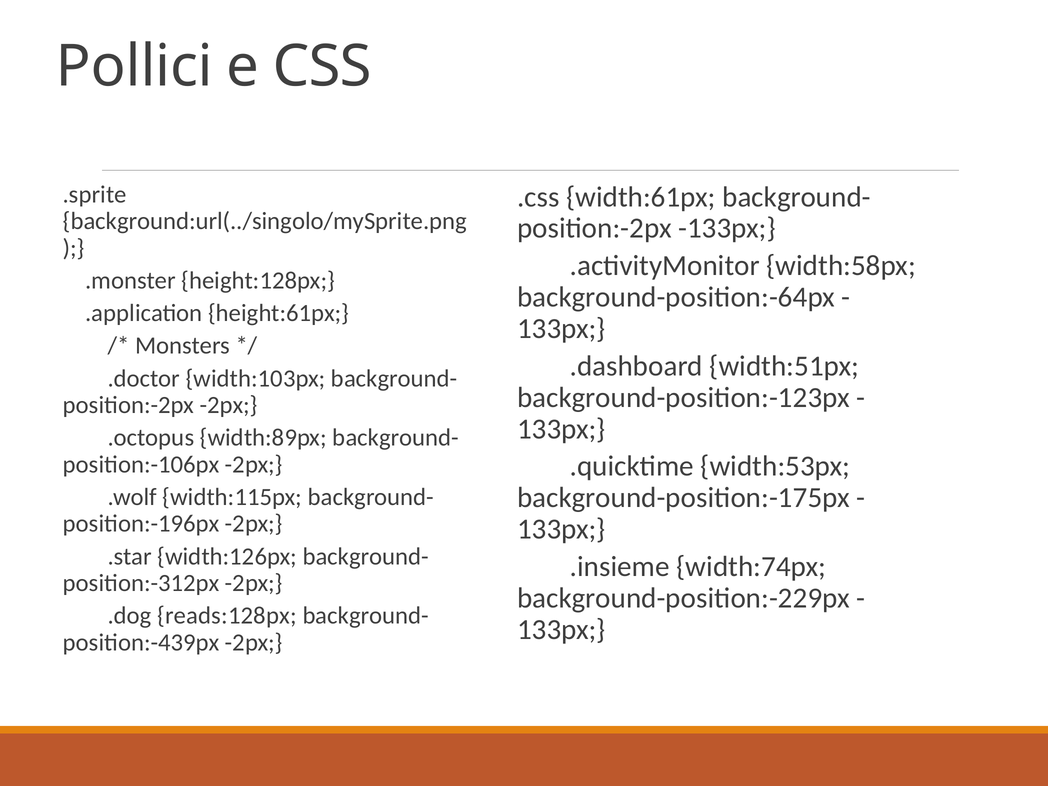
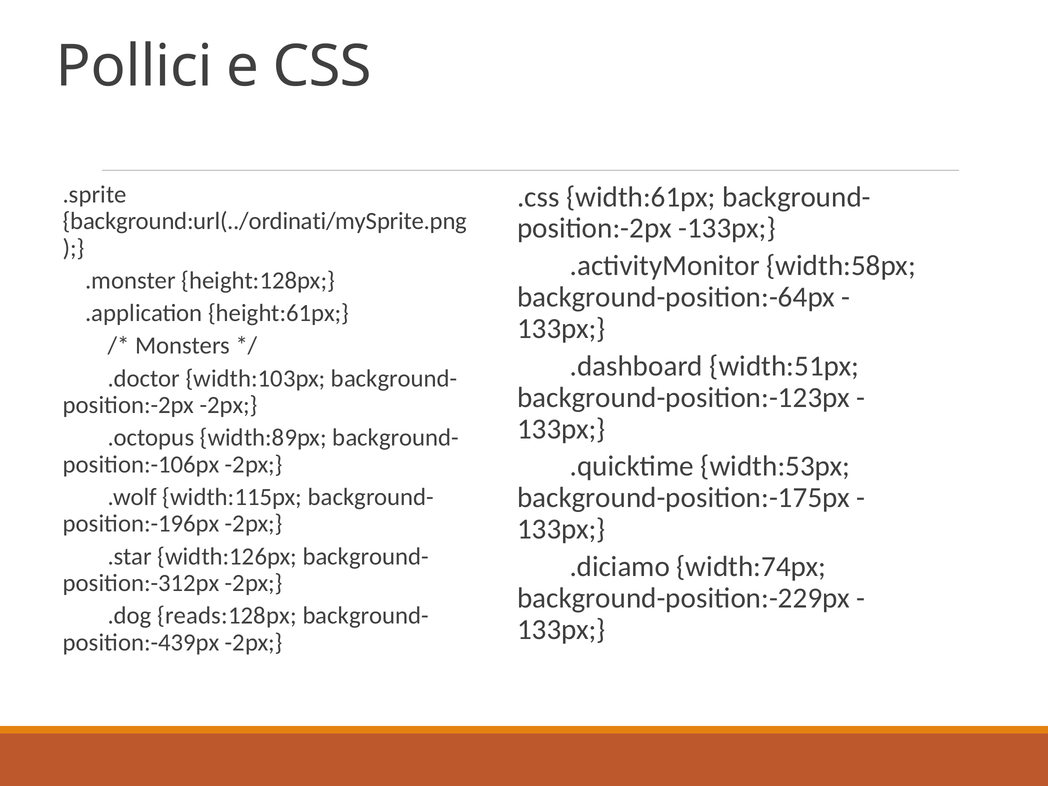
background:url(../singolo/mySprite.png: background:url(../singolo/mySprite.png -> background:url(../ordinati/mySprite.png (265, 221)
.insieme: .insieme -> .diciamo (620, 567)
